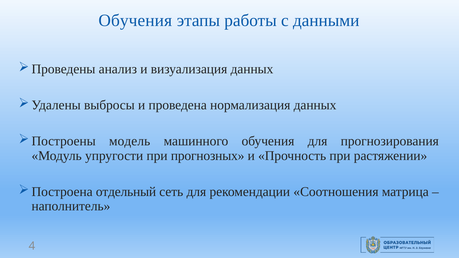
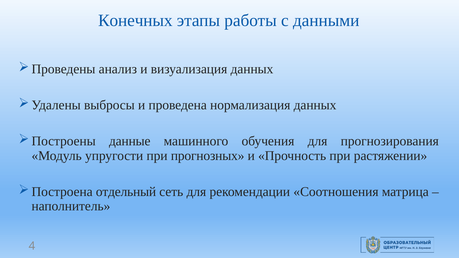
Обучения: Обучения -> Конечных (135, 20)
модель: модель -> данные (130, 141)
